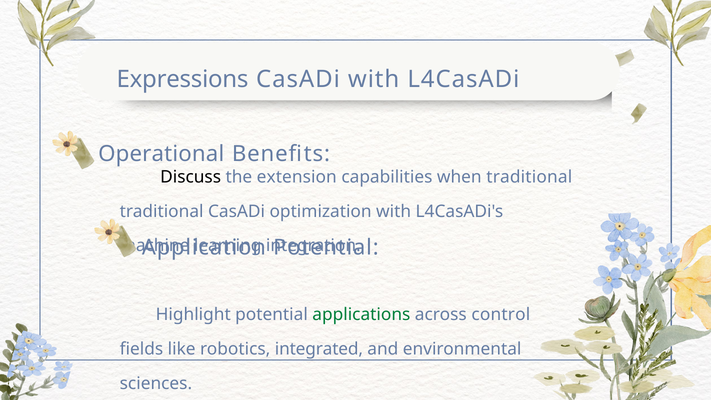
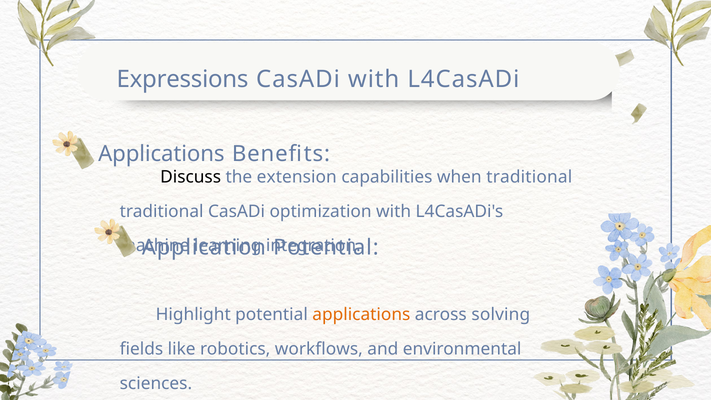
Operational: Operational -> Applications (161, 154)
applications colour: green -> orange (361, 314)
control: control -> solving (501, 314)
integrated: integrated -> workflows (319, 349)
